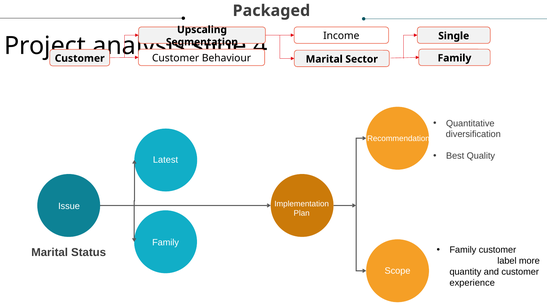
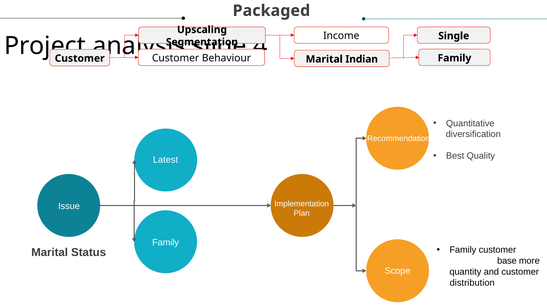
Sector: Sector -> Indian (362, 59)
label: label -> base (507, 261)
experience: experience -> distribution (472, 282)
